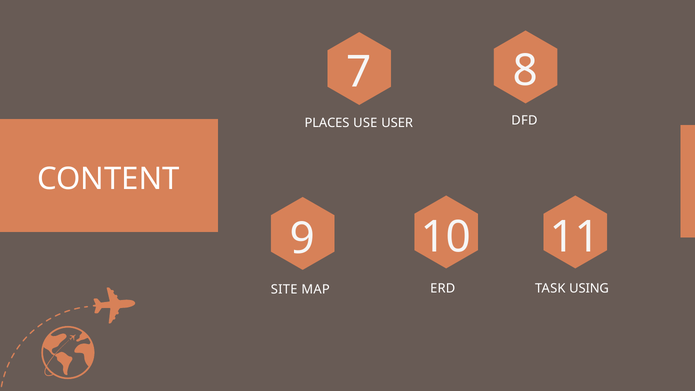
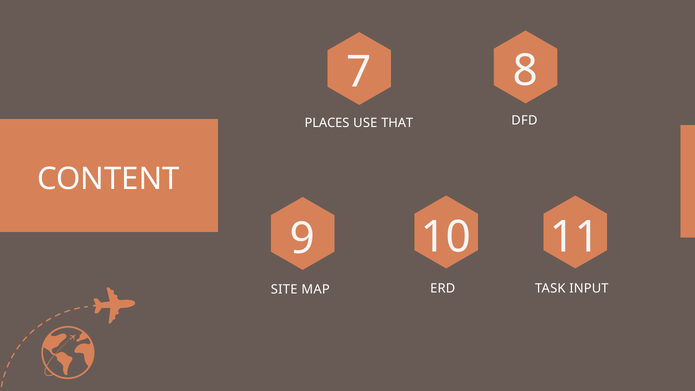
USER: USER -> THAT (397, 123)
USING: USING -> INPUT (589, 289)
